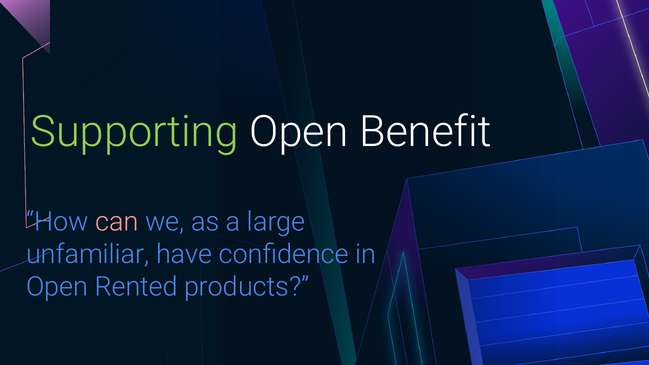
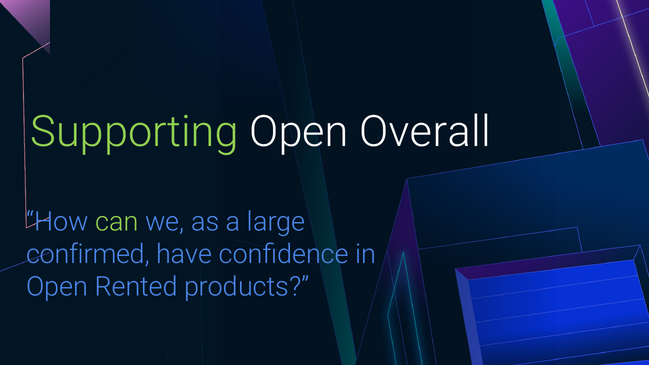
Benefit: Benefit -> Overall (425, 132)
can colour: pink -> light green (117, 222)
unfamiliar: unfamiliar -> confirmed (88, 254)
